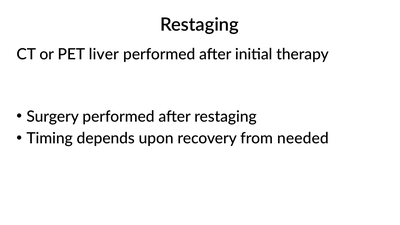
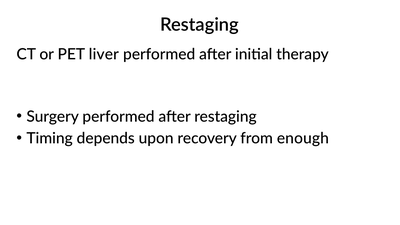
needed: needed -> enough (303, 139)
